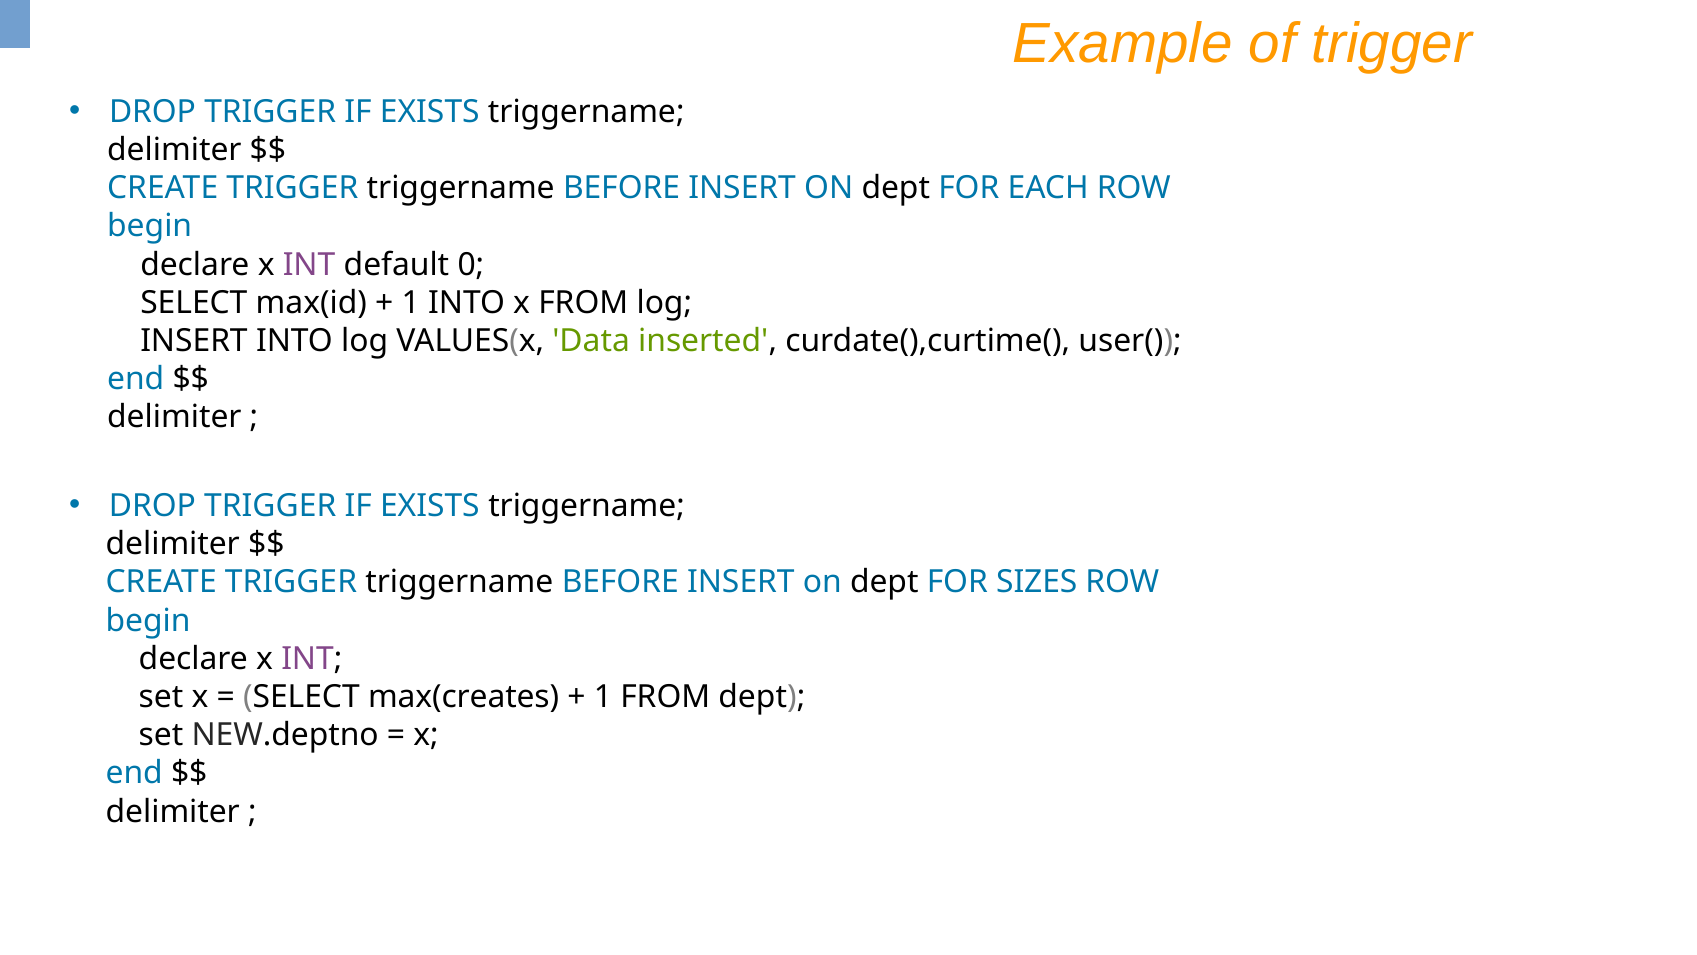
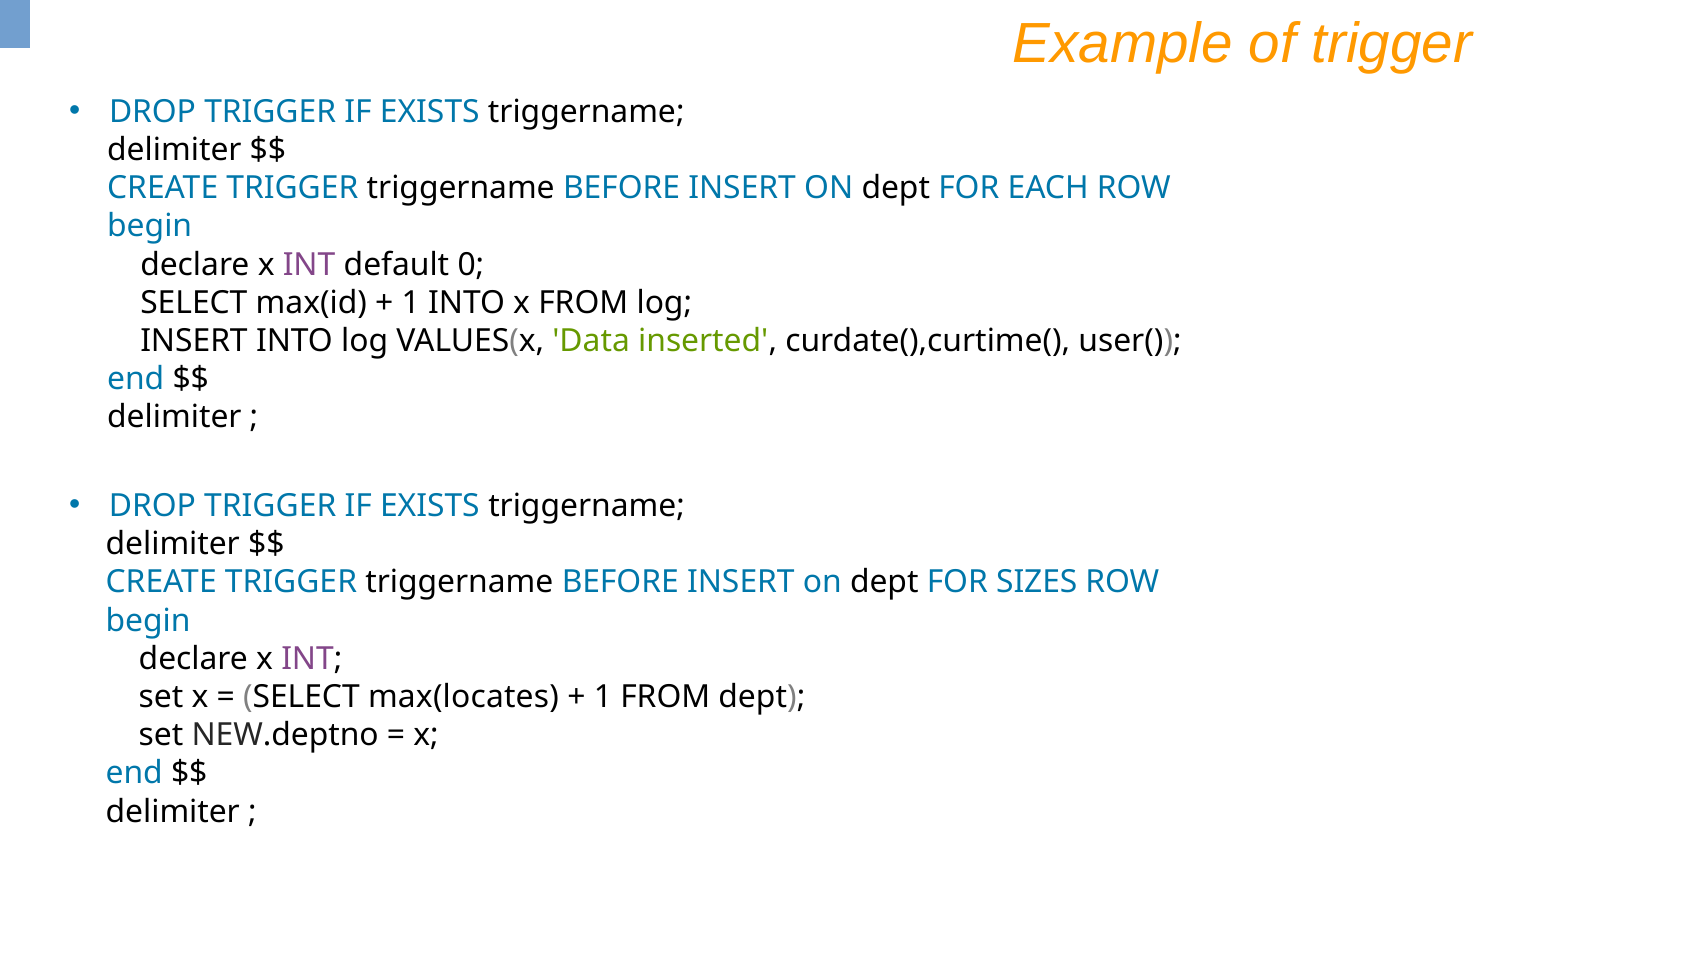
max(creates: max(creates -> max(locates (463, 697)
